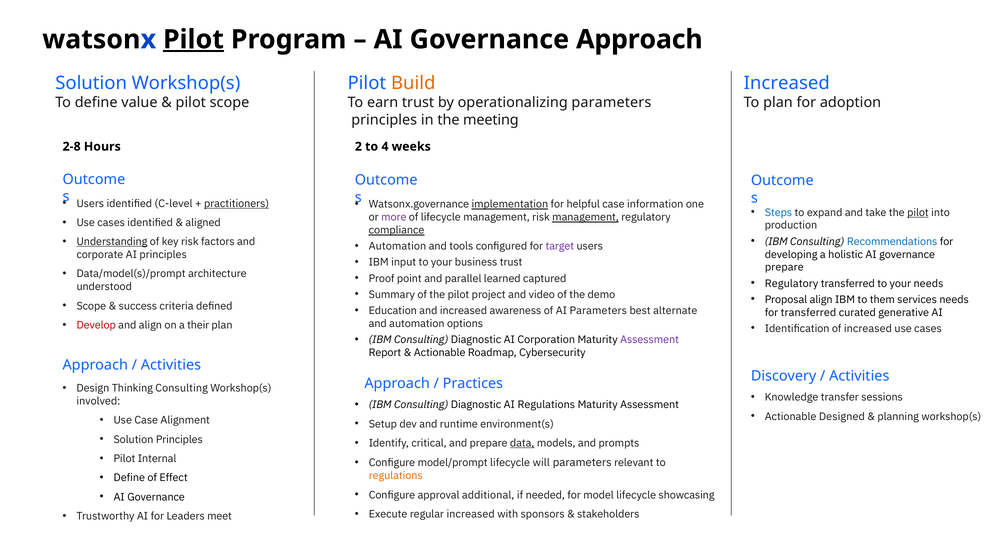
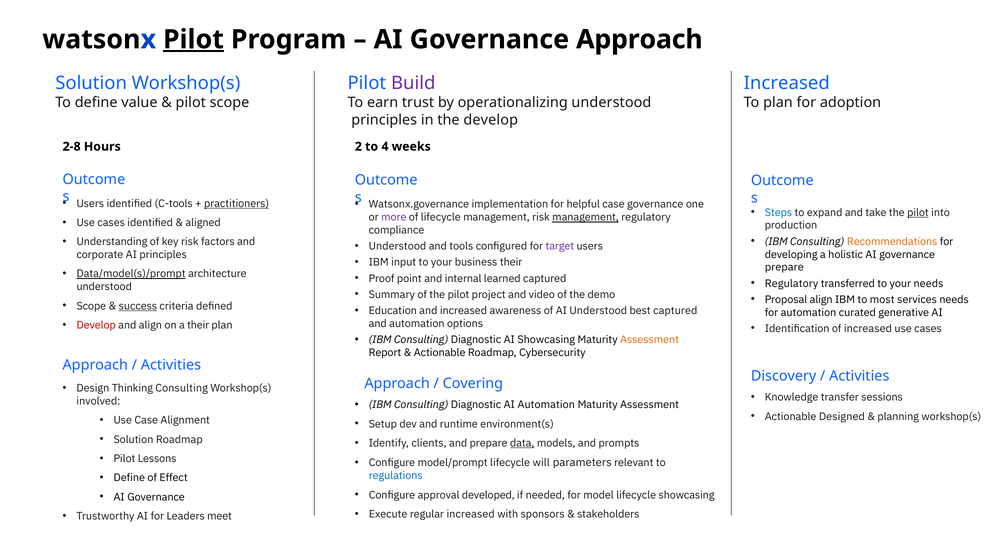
Build colour: orange -> purple (413, 83)
operationalizing parameters: parameters -> understood (611, 103)
the meeting: meeting -> develop (491, 120)
C-level: C-level -> C-tools (174, 204)
implementation underline: present -> none (510, 205)
case information: information -> governance (655, 205)
compliance underline: present -> none (397, 230)
Recommendations colour: blue -> orange (892, 242)
Understanding underline: present -> none (112, 242)
Automation: Automation -> Understood (398, 246)
business trust: trust -> their (511, 263)
Data/model(s)/prompt underline: none -> present (131, 274)
parallel: parallel -> internal (463, 279)
them: them -> most (882, 300)
success underline: none -> present (138, 306)
AI Parameters: Parameters -> Understood (598, 311)
best alternate: alternate -> captured (675, 311)
for transferred: transferred -> automation (809, 313)
AI Corporation: Corporation -> Showcasing (546, 340)
Assessment colour: purple -> orange (650, 340)
Practices: Practices -> Covering (473, 384)
AI Regulations: Regulations -> Automation (546, 405)
Solution Principles: Principles -> Roadmap (179, 440)
critical: critical -> clients (429, 443)
Internal: Internal -> Lessons (157, 459)
regulations colour: orange -> blue (396, 476)
additional: additional -> developed (488, 495)
